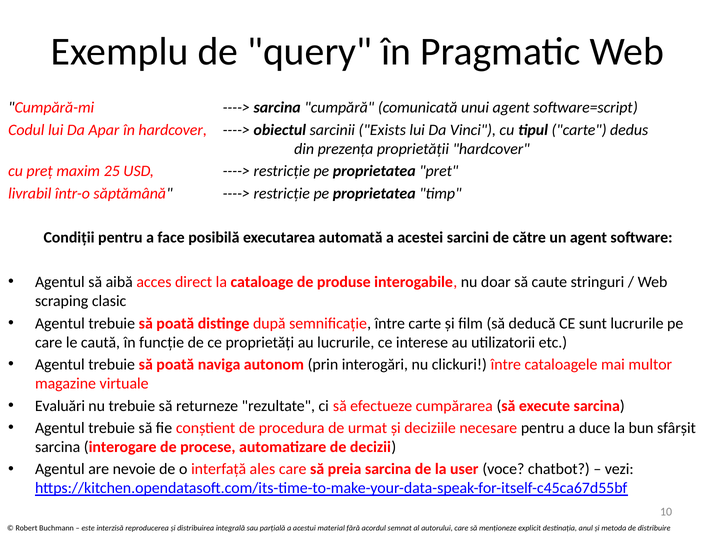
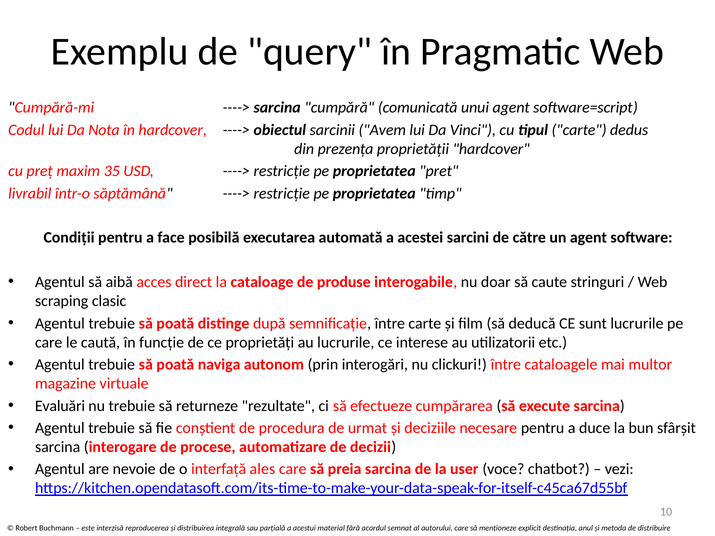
Apar: Apar -> Nota (104, 130)
Exists: Exists -> Avem (382, 130)
25: 25 -> 35 (112, 171)
